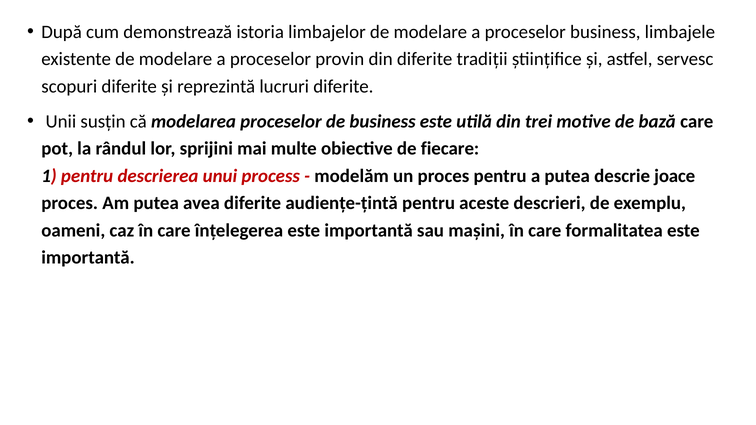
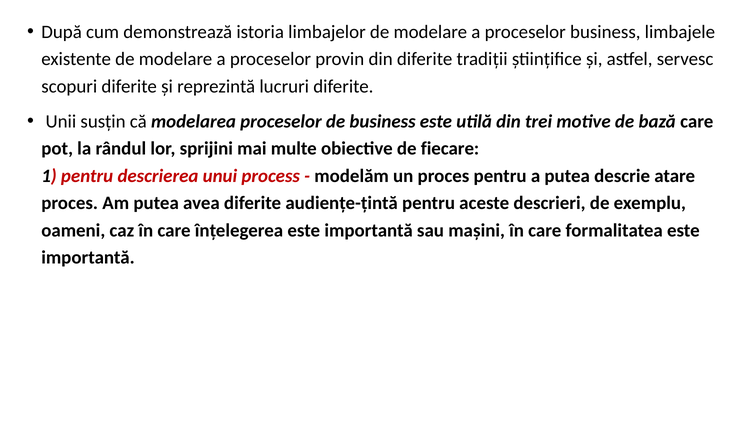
joace: joace -> atare (675, 176)
